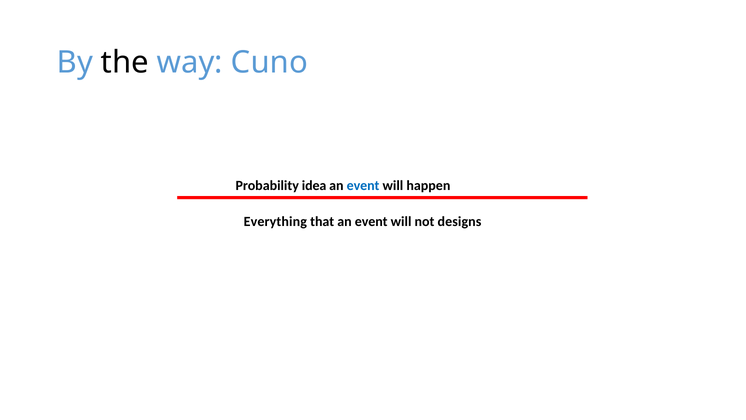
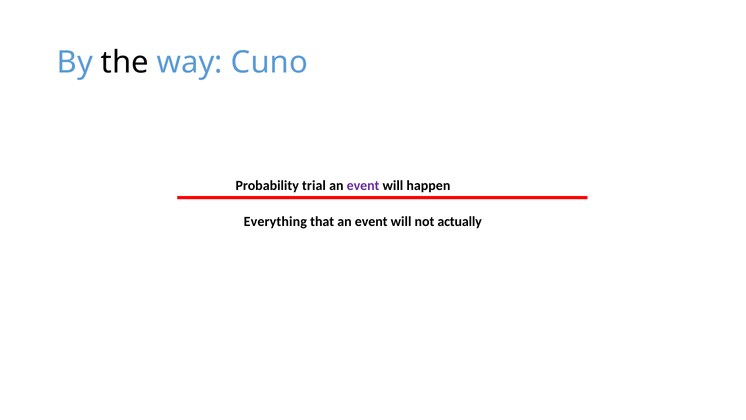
idea: idea -> trial (314, 186)
event colour: blue -> purple (363, 186)
designs: designs -> actually (460, 221)
